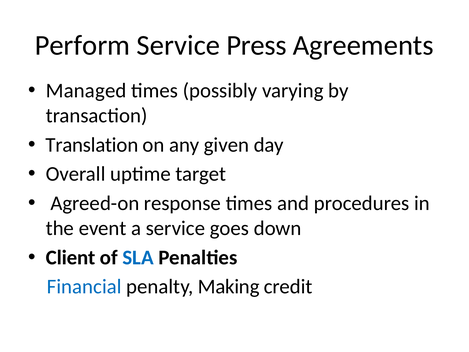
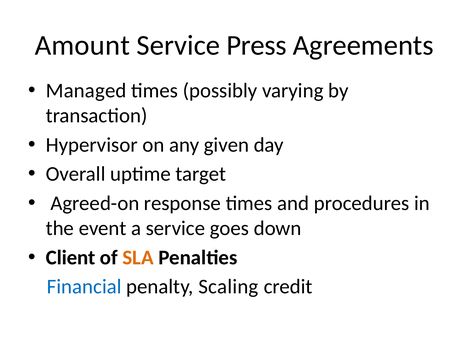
Perform: Perform -> Amount (82, 45)
Translation: Translation -> Hypervisor (92, 145)
SLA colour: blue -> orange (138, 257)
Making: Making -> Scaling (228, 287)
